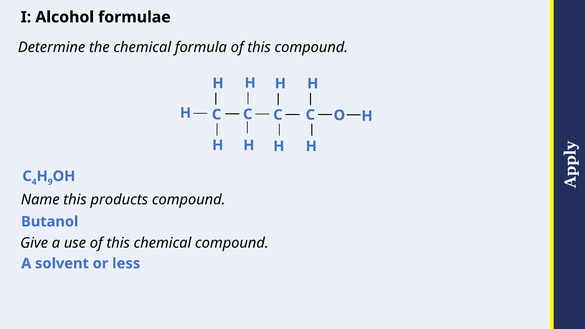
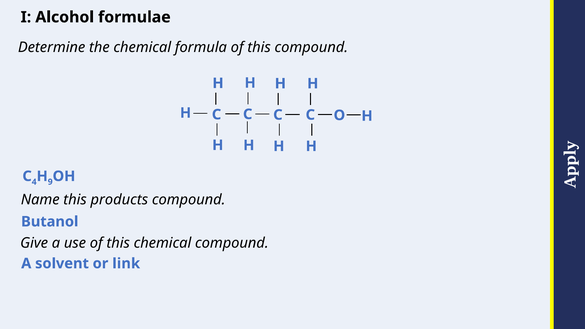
less: less -> link (126, 264)
